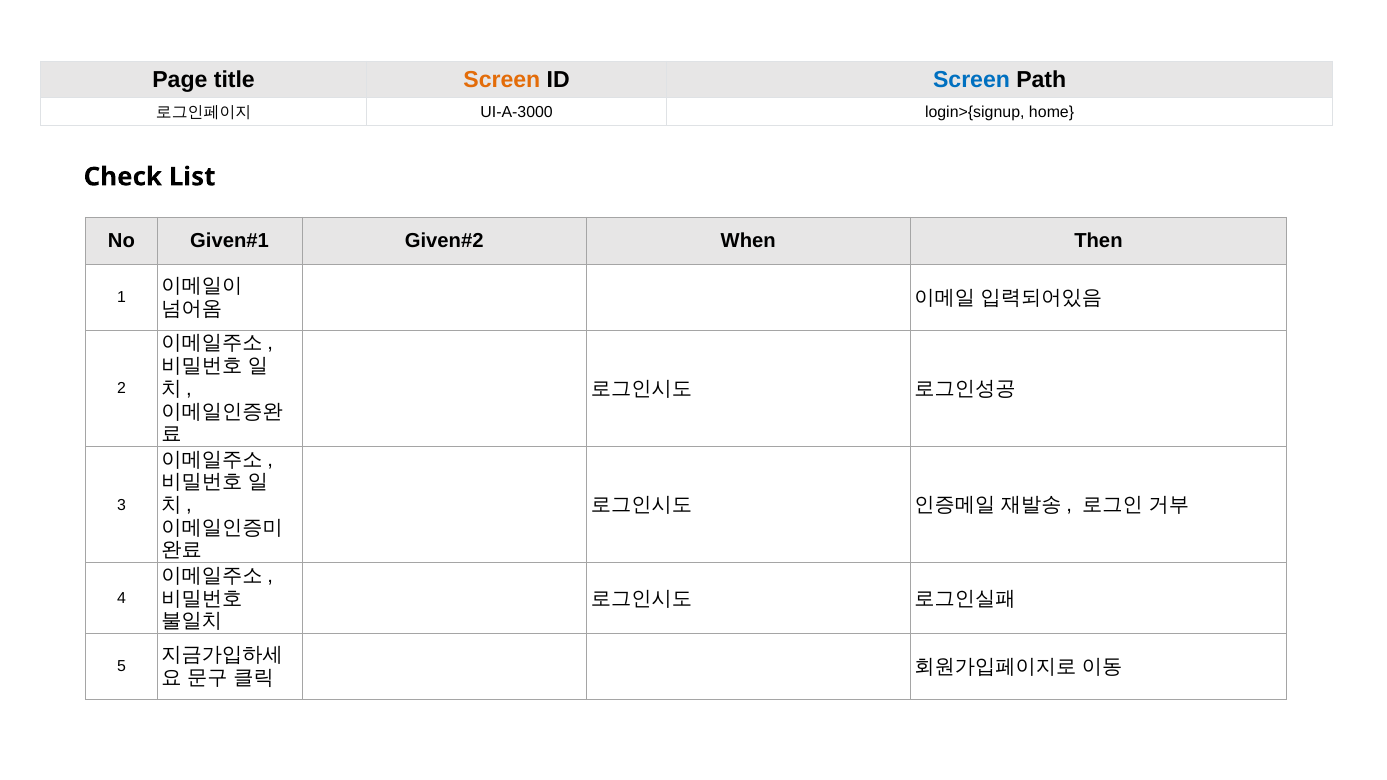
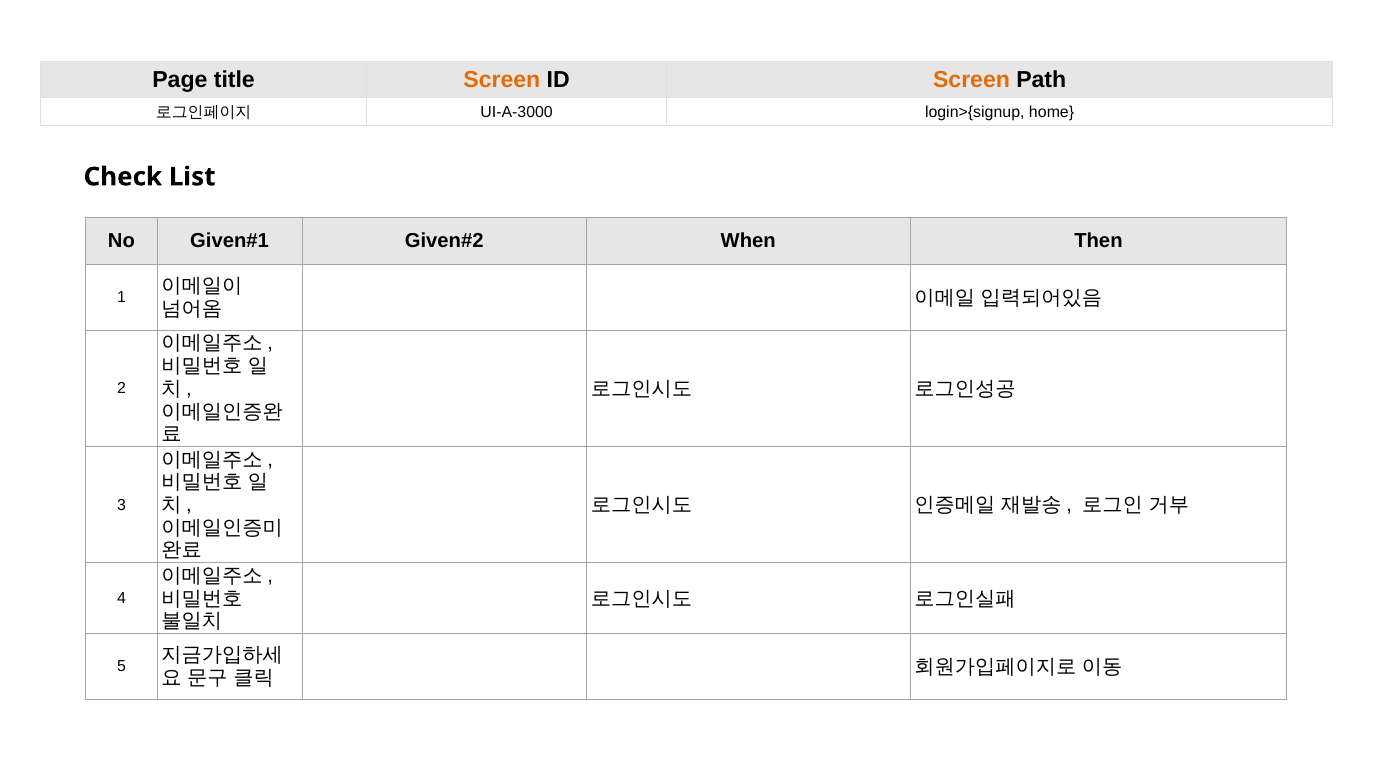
Screen colour: blue -> orange (972, 80)
